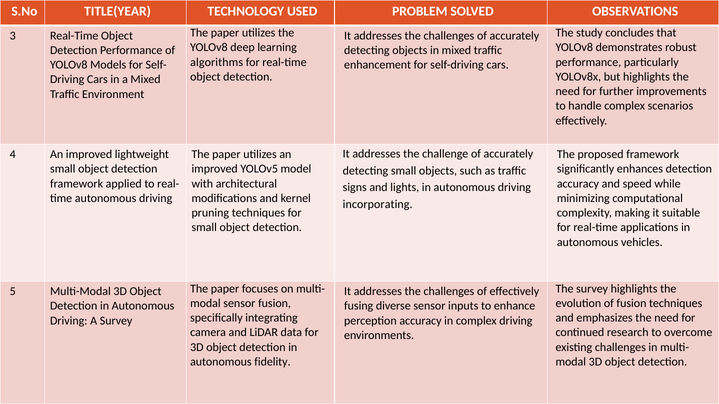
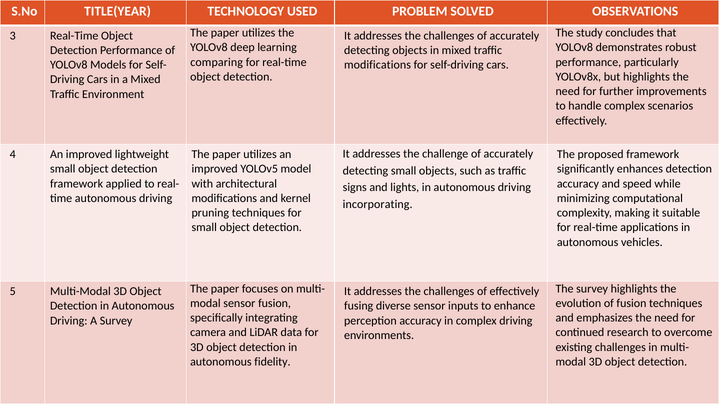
algorithms: algorithms -> comparing (217, 62)
enhancement: enhancement -> modifications (378, 65)
